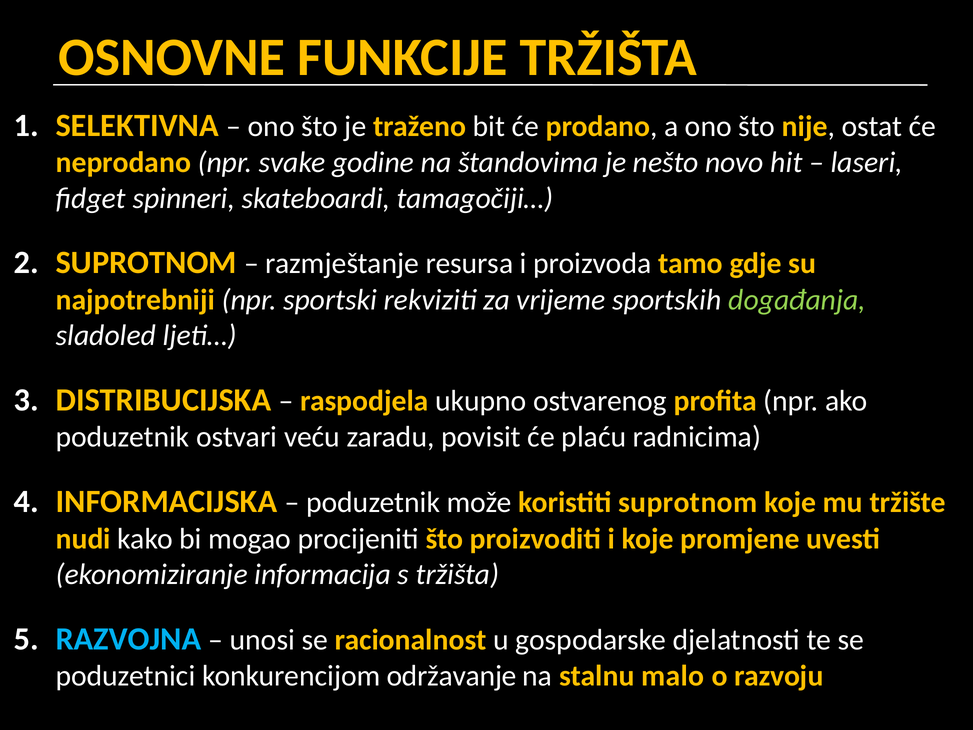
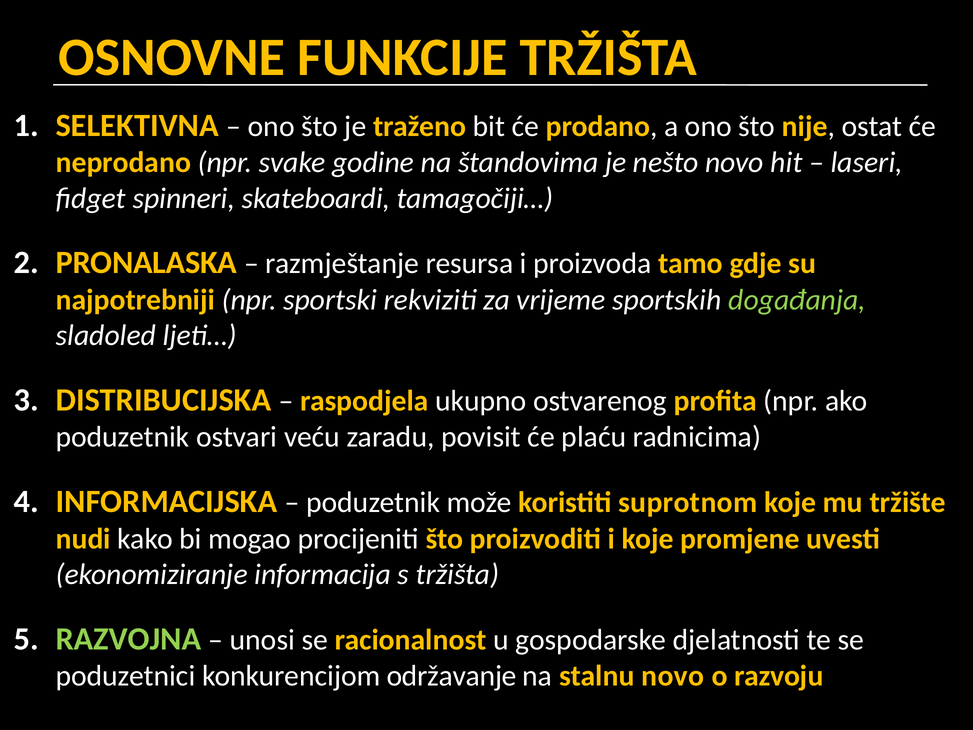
SUPROTNOM: SUPROTNOM -> PRONALASKA (146, 263)
RAZVOJNA colour: light blue -> light green (128, 639)
stalnu malo: malo -> novo (673, 676)
